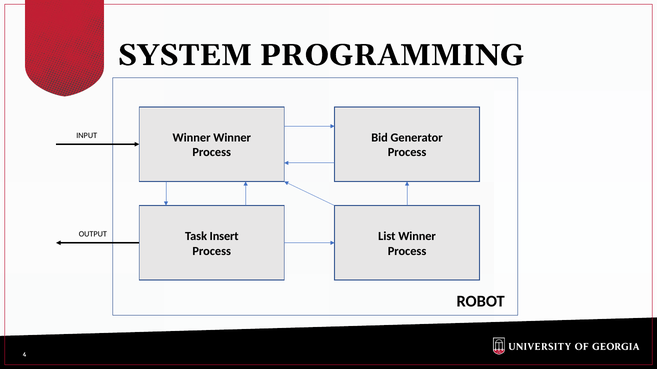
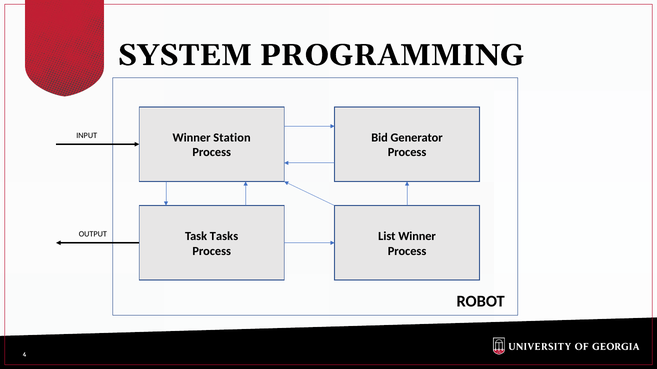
Winner Winner: Winner -> Station (232, 138)
Insert: Insert -> Tasks (224, 237)
